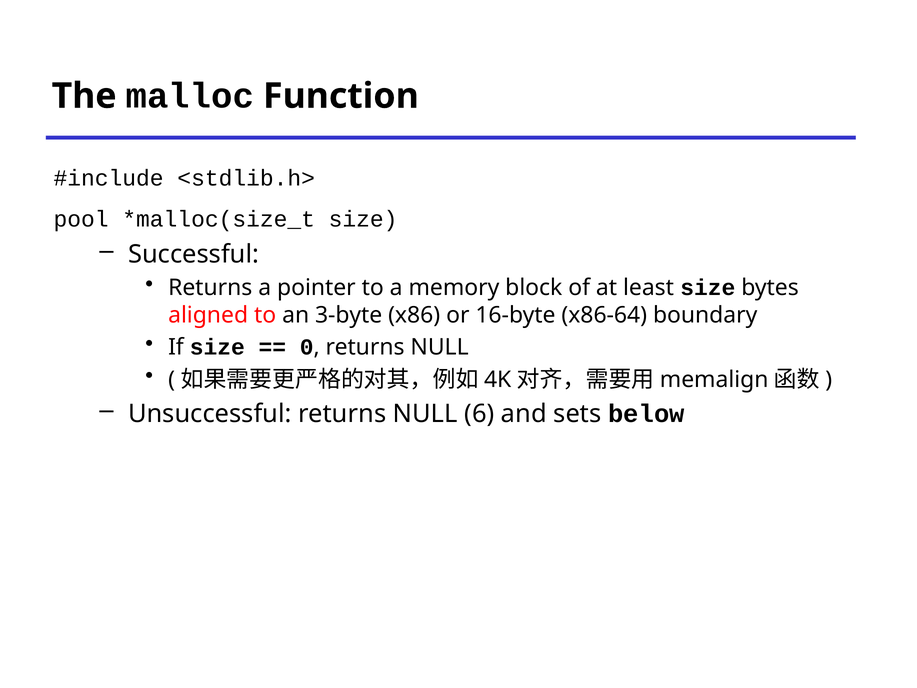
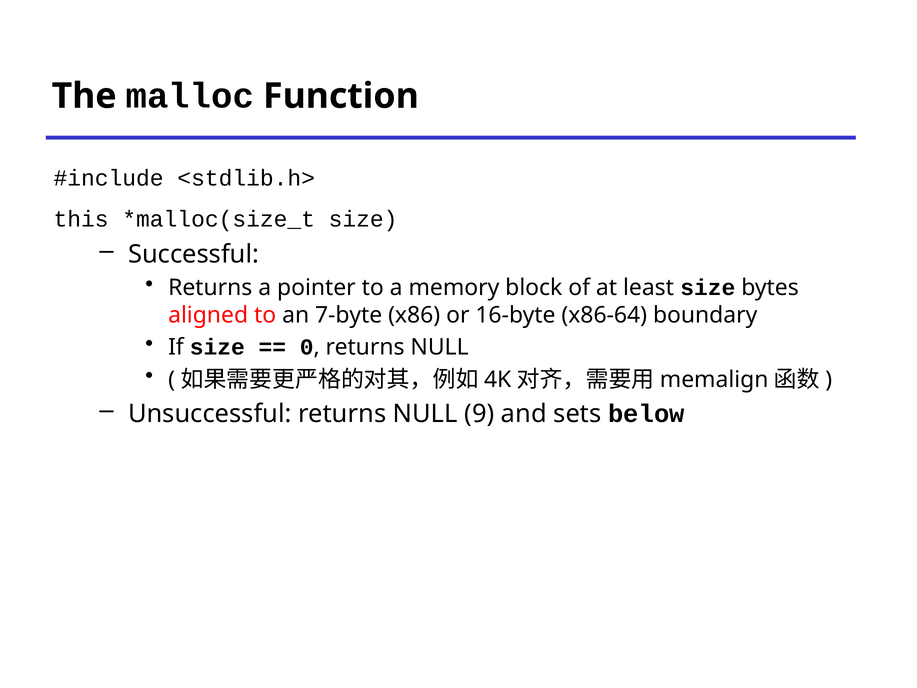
pool: pool -> this (81, 219)
3-byte: 3-byte -> 7-byte (349, 315)
6: 6 -> 9 (479, 414)
